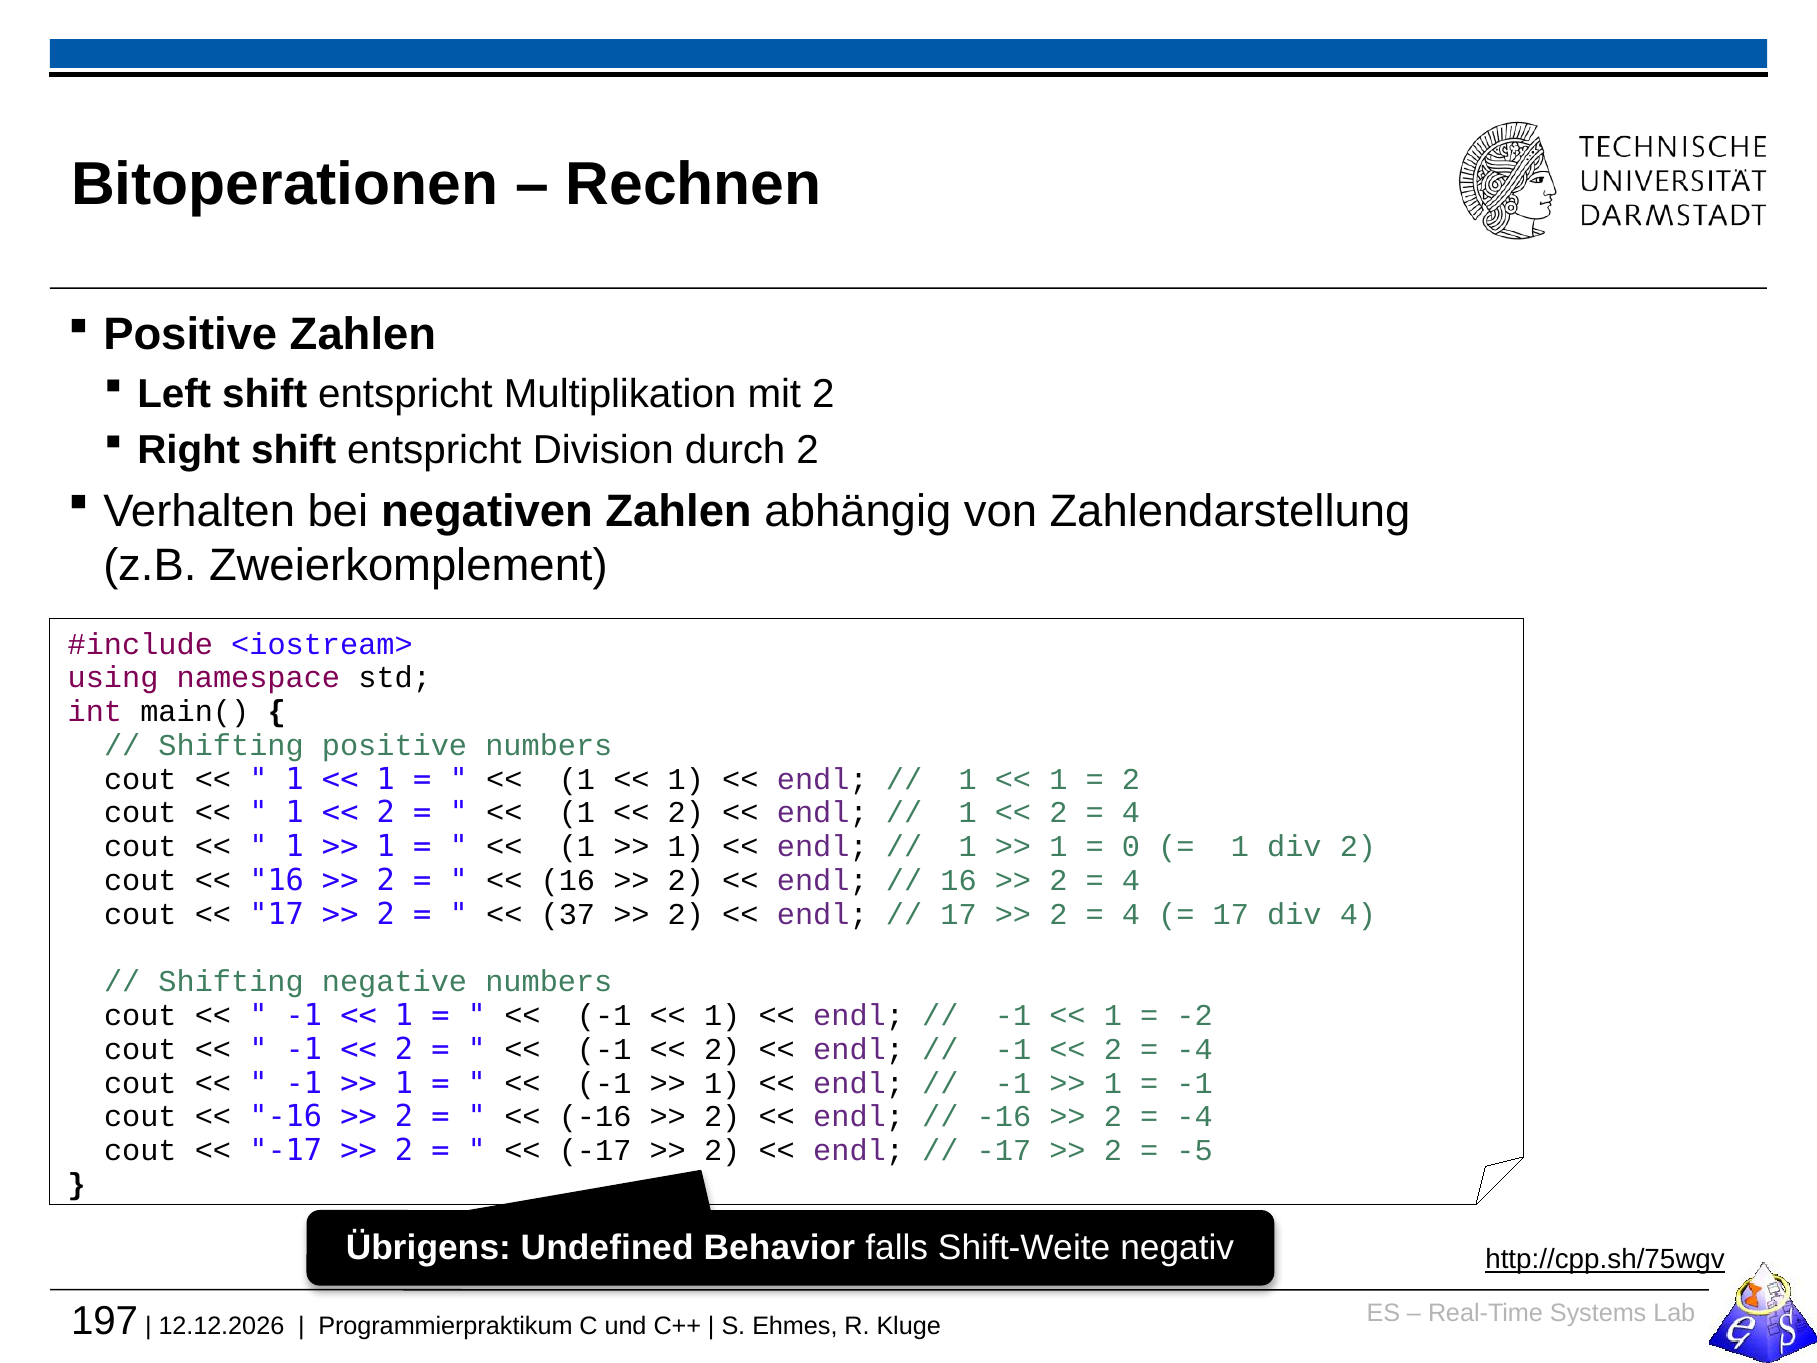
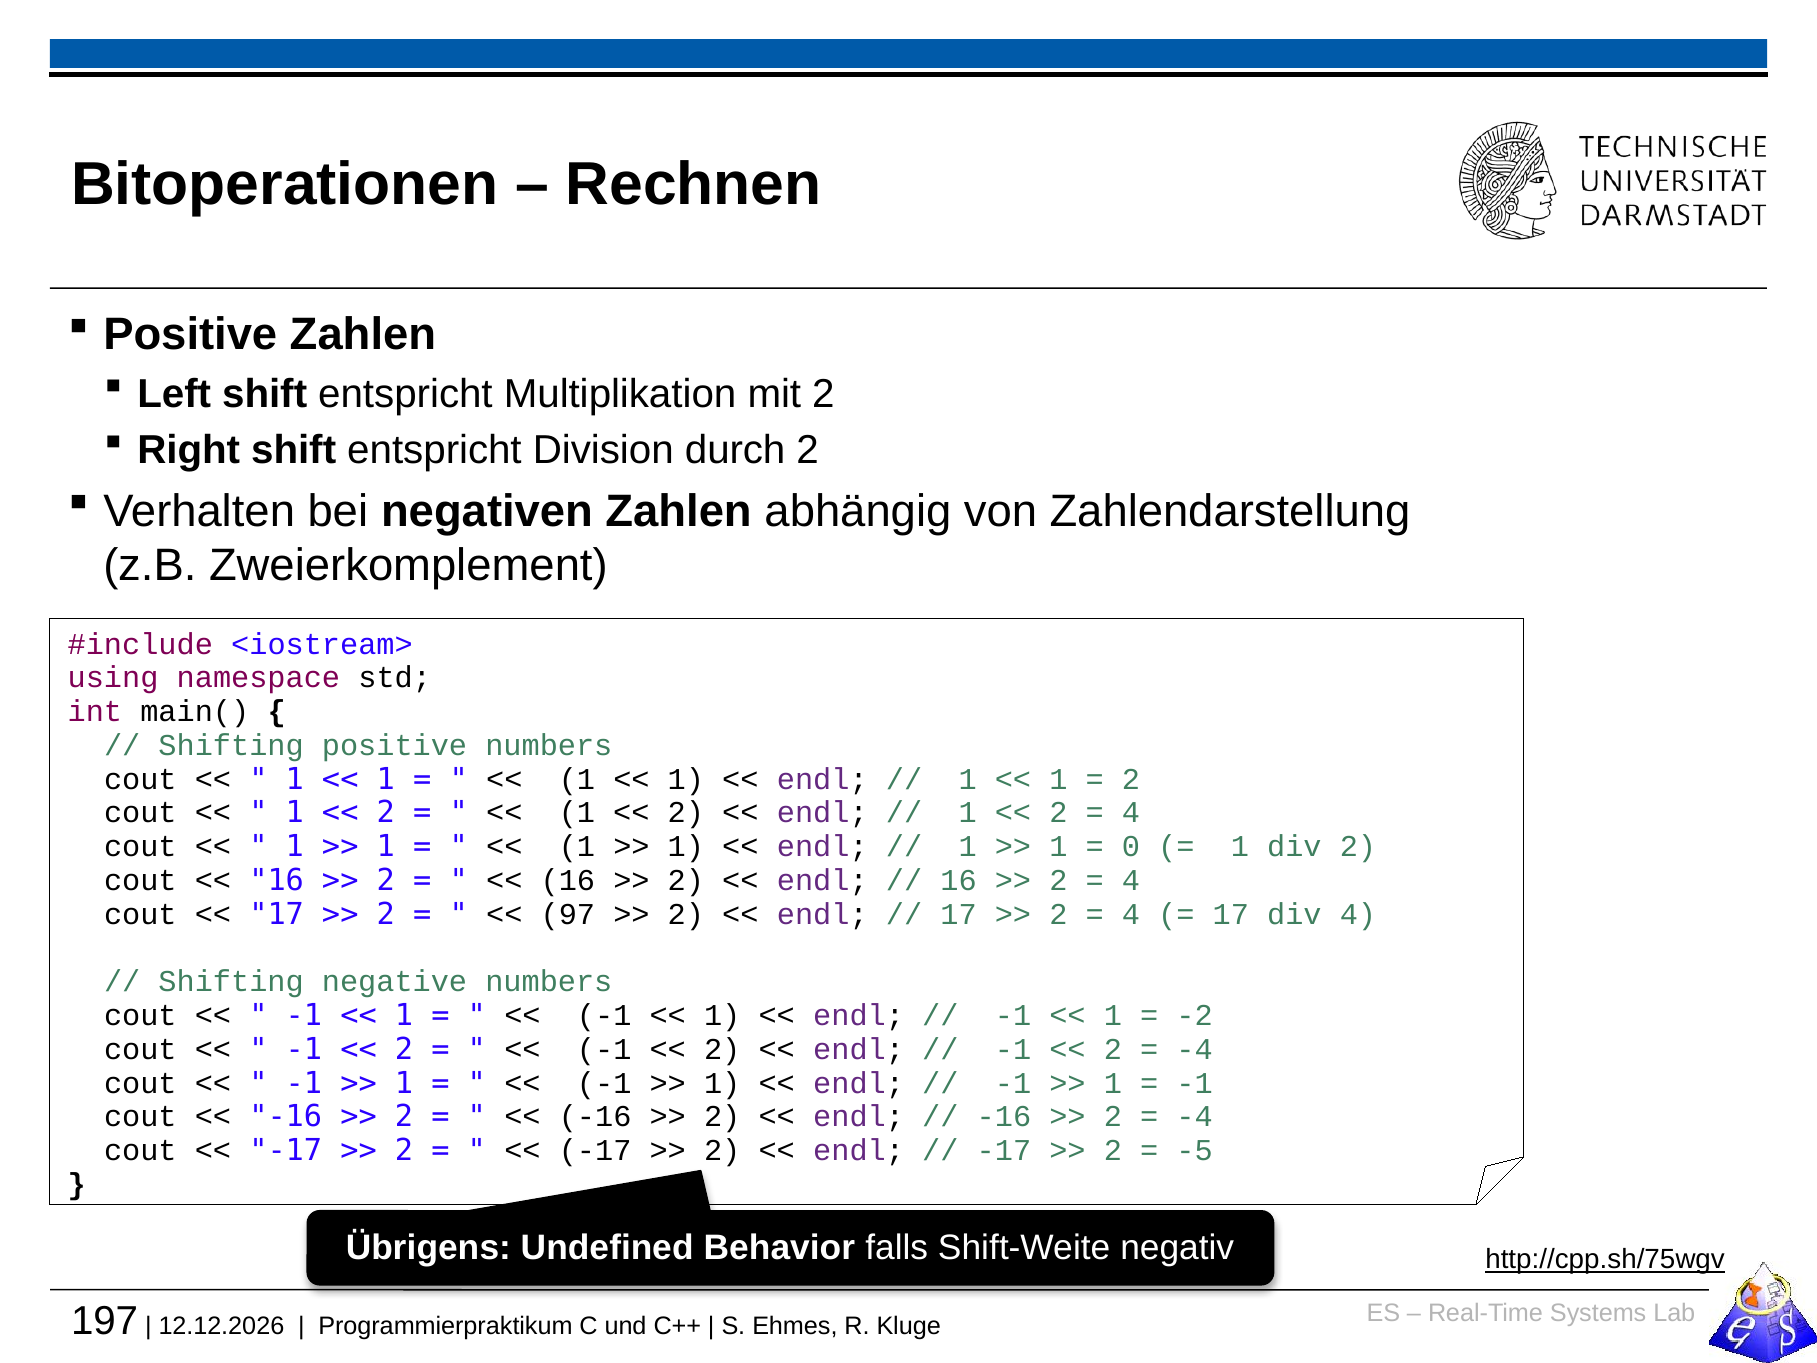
37: 37 -> 97 (568, 914)
